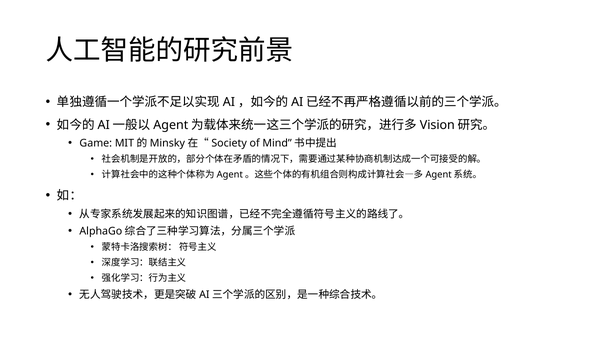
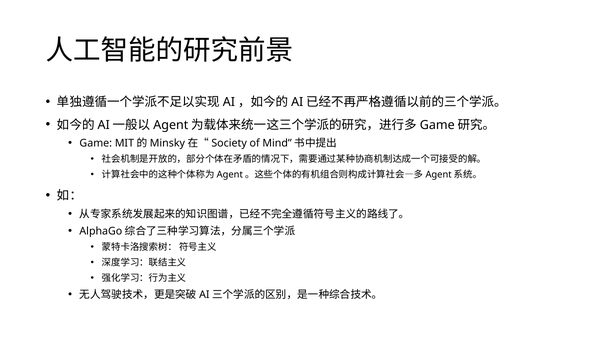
Vision: Vision -> Game (437, 125)
